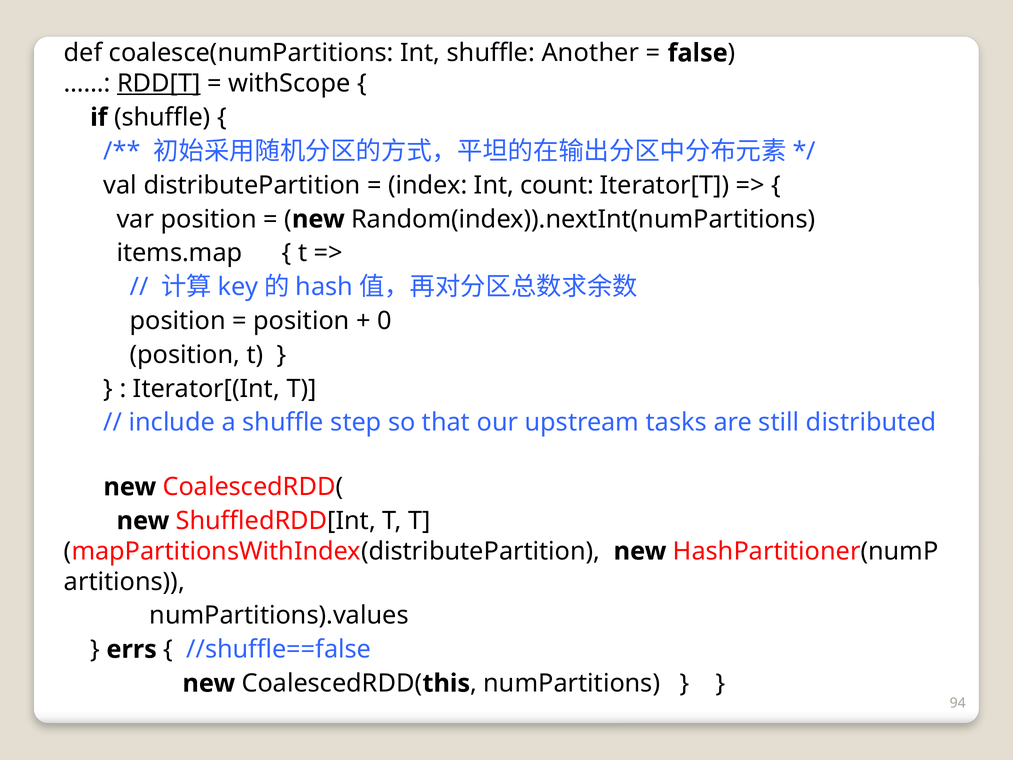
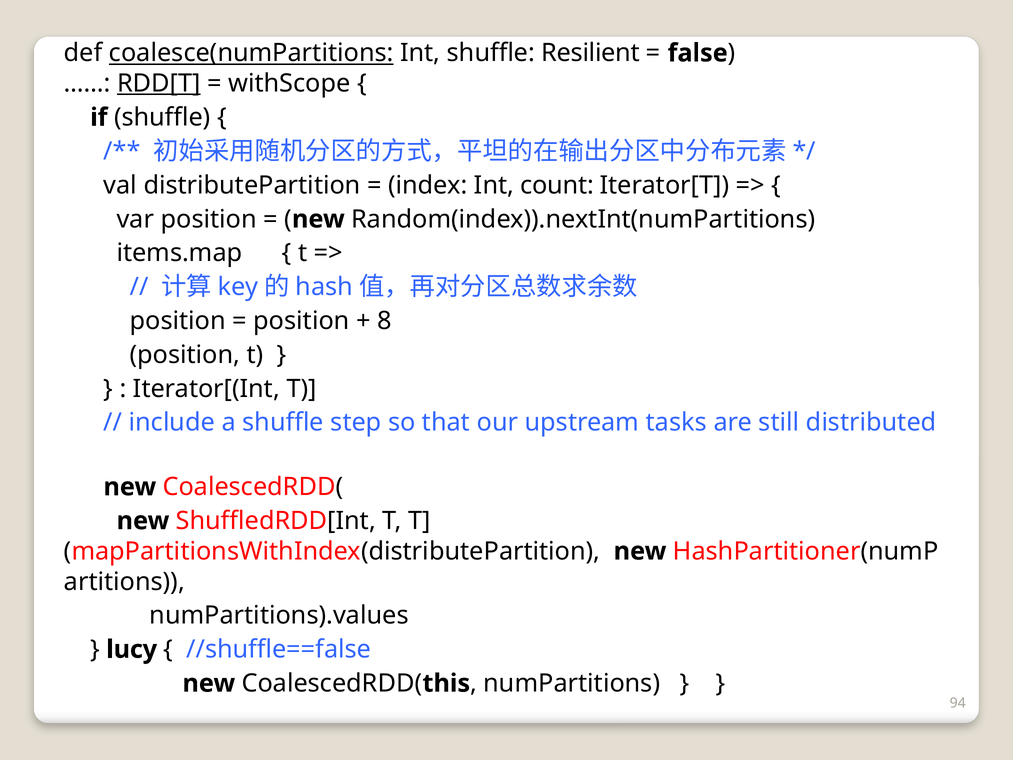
coalesce(numPartitions underline: none -> present (251, 53)
Another: Another -> Resilient (591, 53)
0: 0 -> 8 (384, 321)
errs: errs -> lucy (132, 649)
